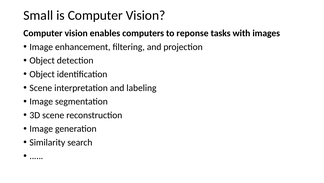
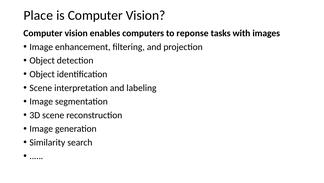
Small: Small -> Place (38, 15)
